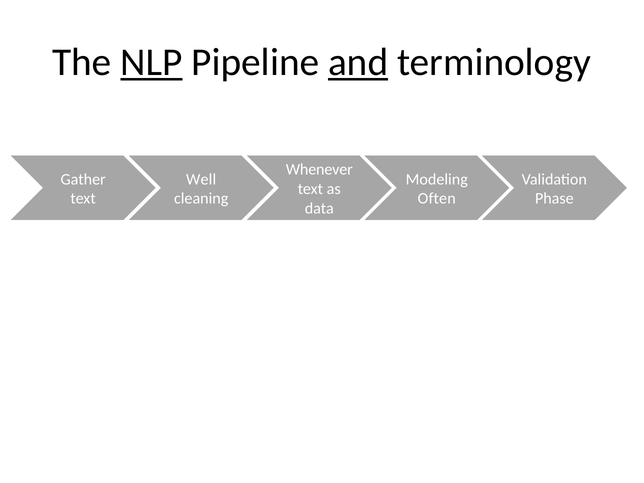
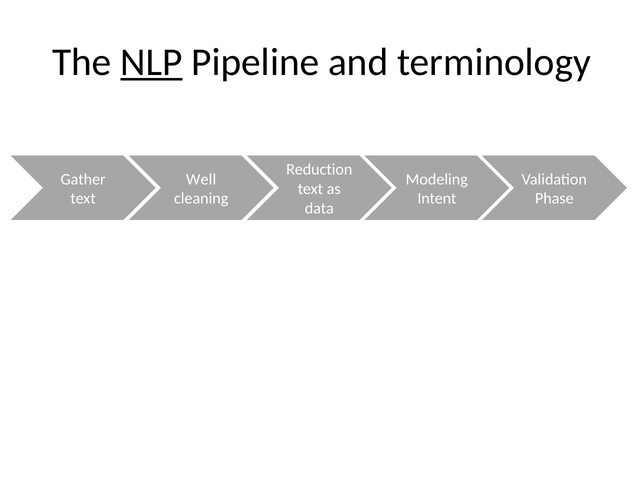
and underline: present -> none (358, 62)
Whenever: Whenever -> Reduction (319, 170)
Often: Often -> Intent (437, 199)
